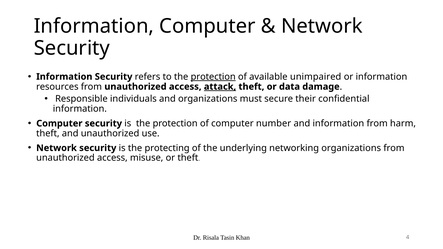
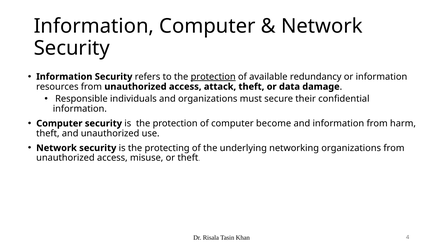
unimpaired: unimpaired -> redundancy (316, 77)
attack underline: present -> none (220, 87)
number: number -> become (274, 124)
